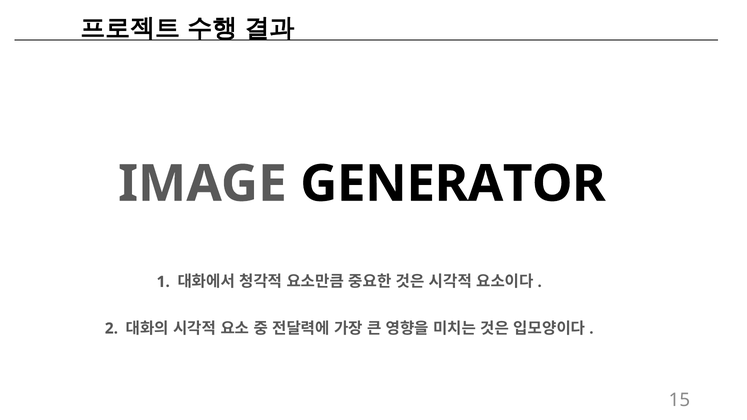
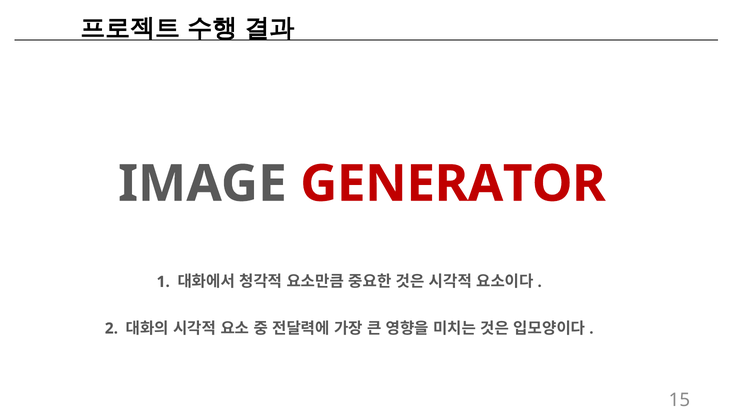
GENERATOR colour: black -> red (453, 184)
